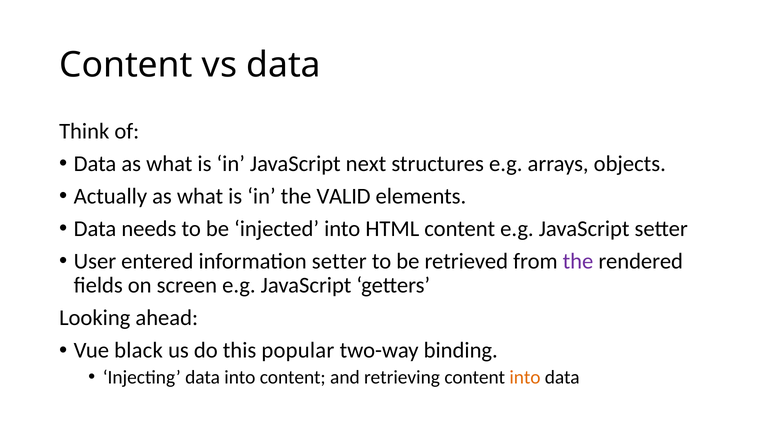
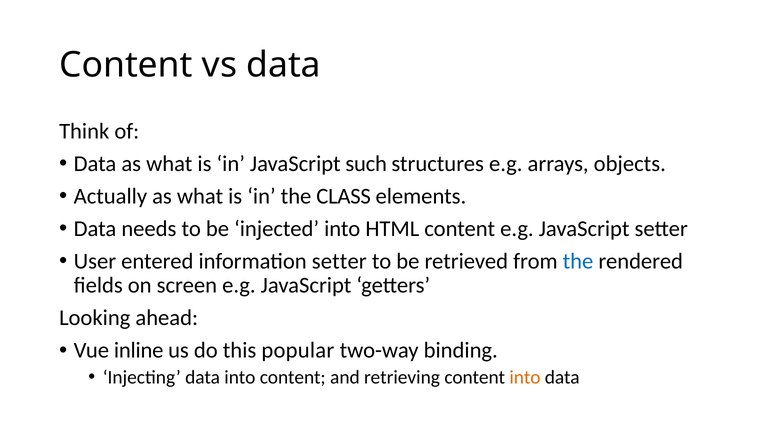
next: next -> such (366, 164)
VALID: VALID -> CLASS (344, 196)
the colour: purple -> blue (578, 261)
black: black -> inline (139, 351)
